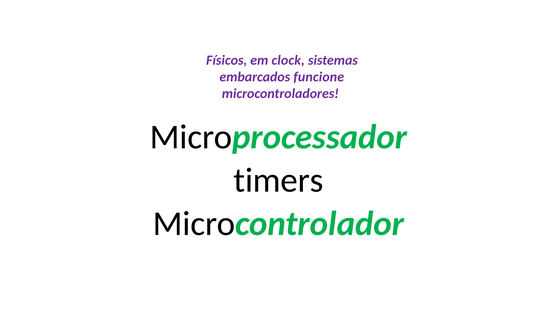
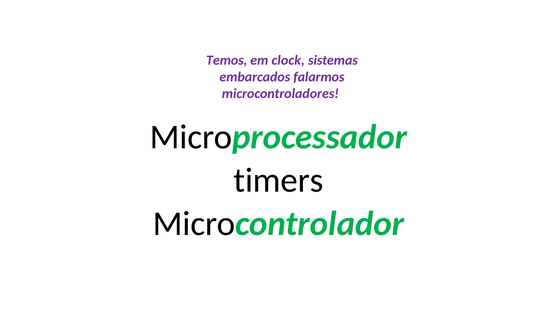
Físicos: Físicos -> Temos (227, 60)
funcione: funcione -> falarmos (319, 77)
